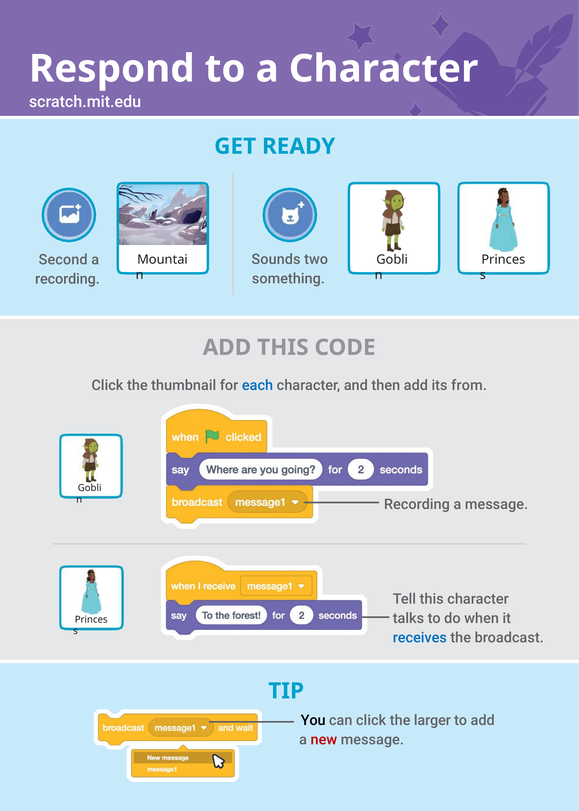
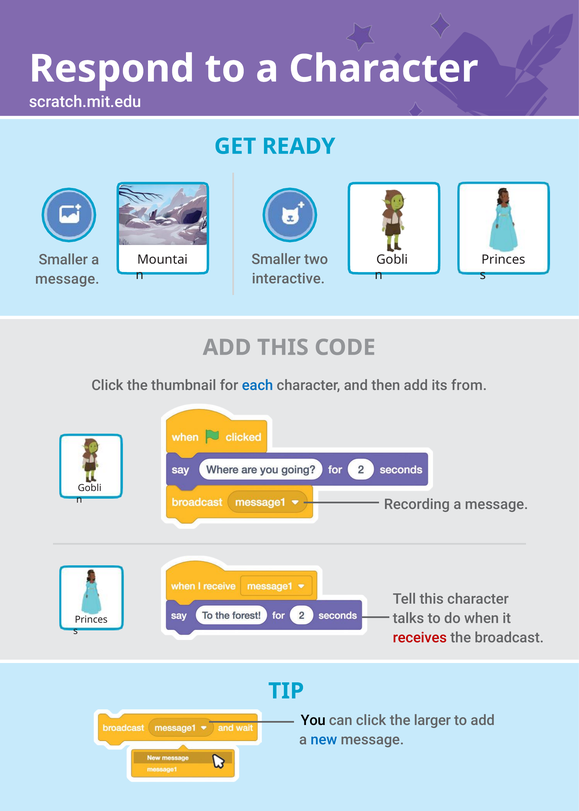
Sounds: Sounds -> Smaller (276, 259)
Second: Second -> Smaller (63, 260)
something: something -> interactive (288, 279)
recording: recording -> message (67, 279)
receives colour: blue -> red (420, 637)
new colour: red -> blue (324, 739)
